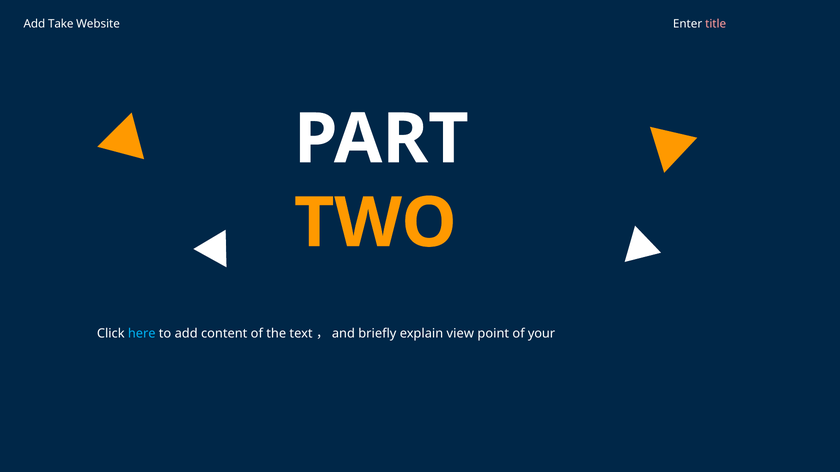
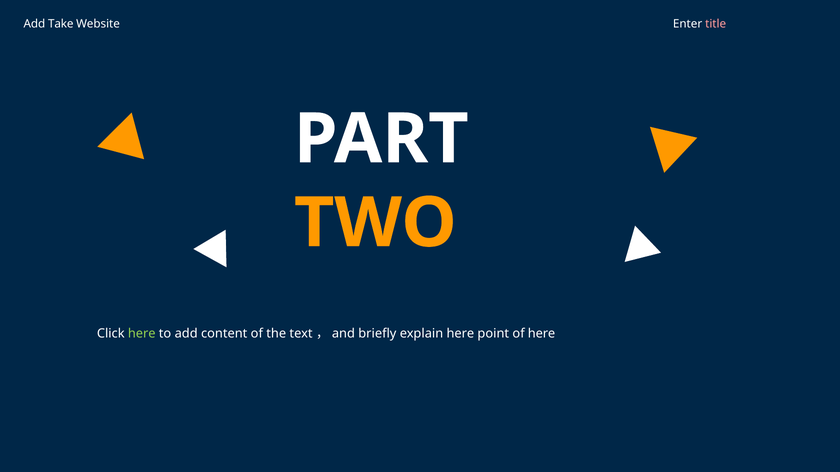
here colour: light blue -> light green (142, 334)
explain view: view -> here (460, 334)
of your: your -> here (542, 334)
